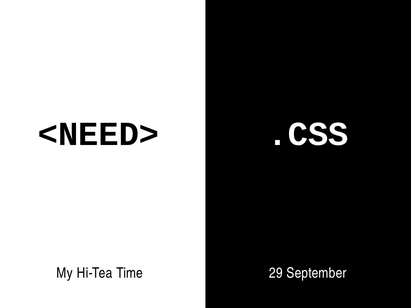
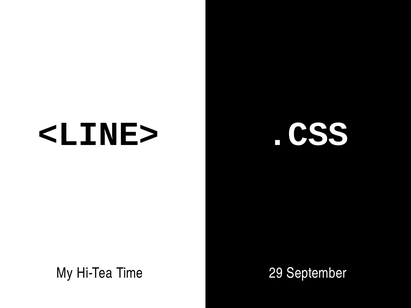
<NEED>: <NEED> -> <LINE> (99, 134)
